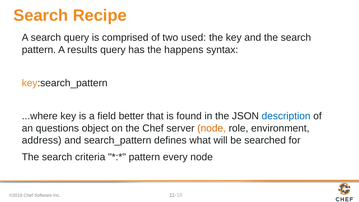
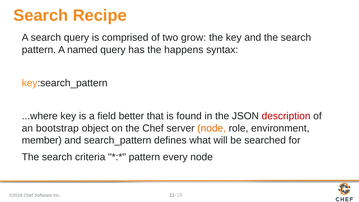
used: used -> grow (194, 38)
results: results -> named (82, 50)
description colour: blue -> red (286, 116)
questions: questions -> bootstrap (57, 128)
address: address -> member (42, 140)
